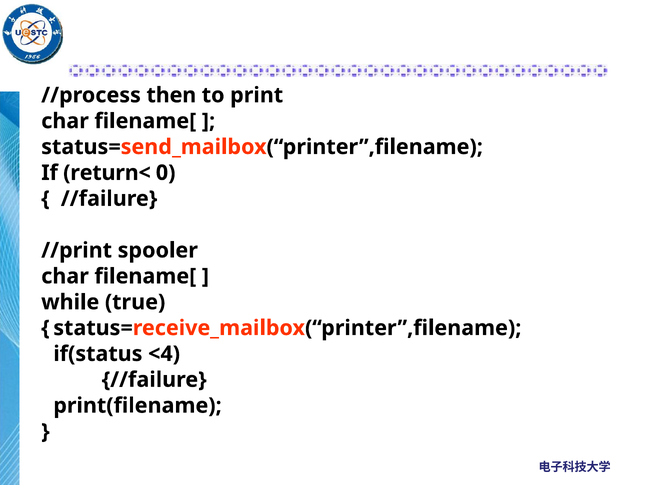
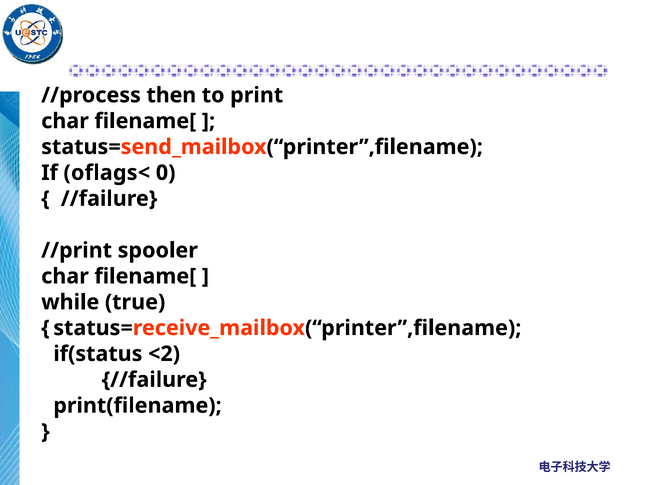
return<: return< -> oflags< (107, 173)
<4: <4 -> <2 (164, 354)
